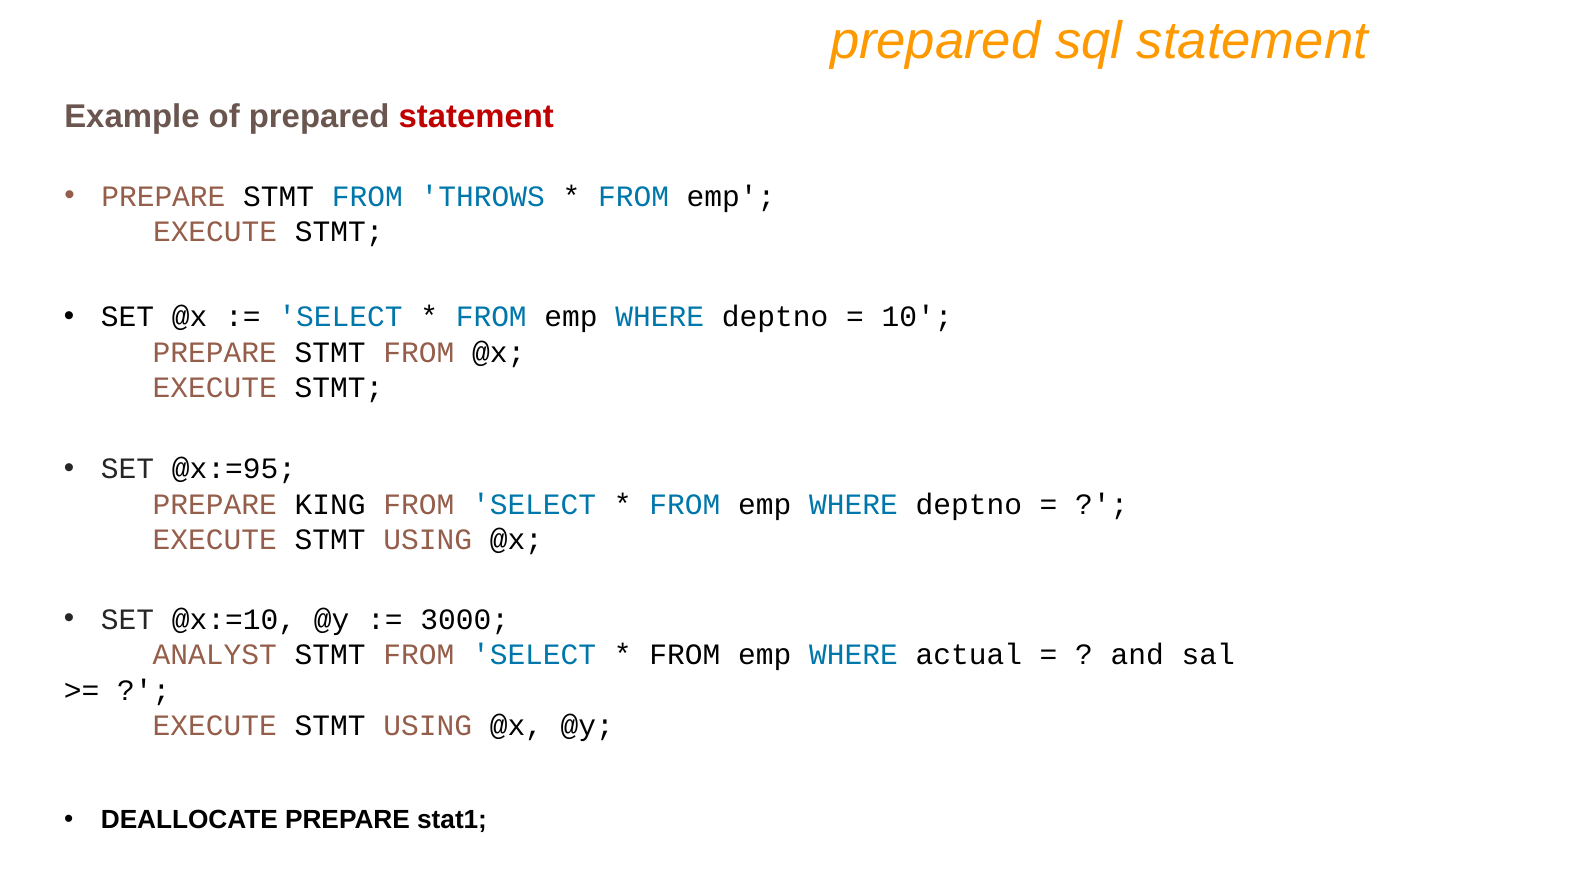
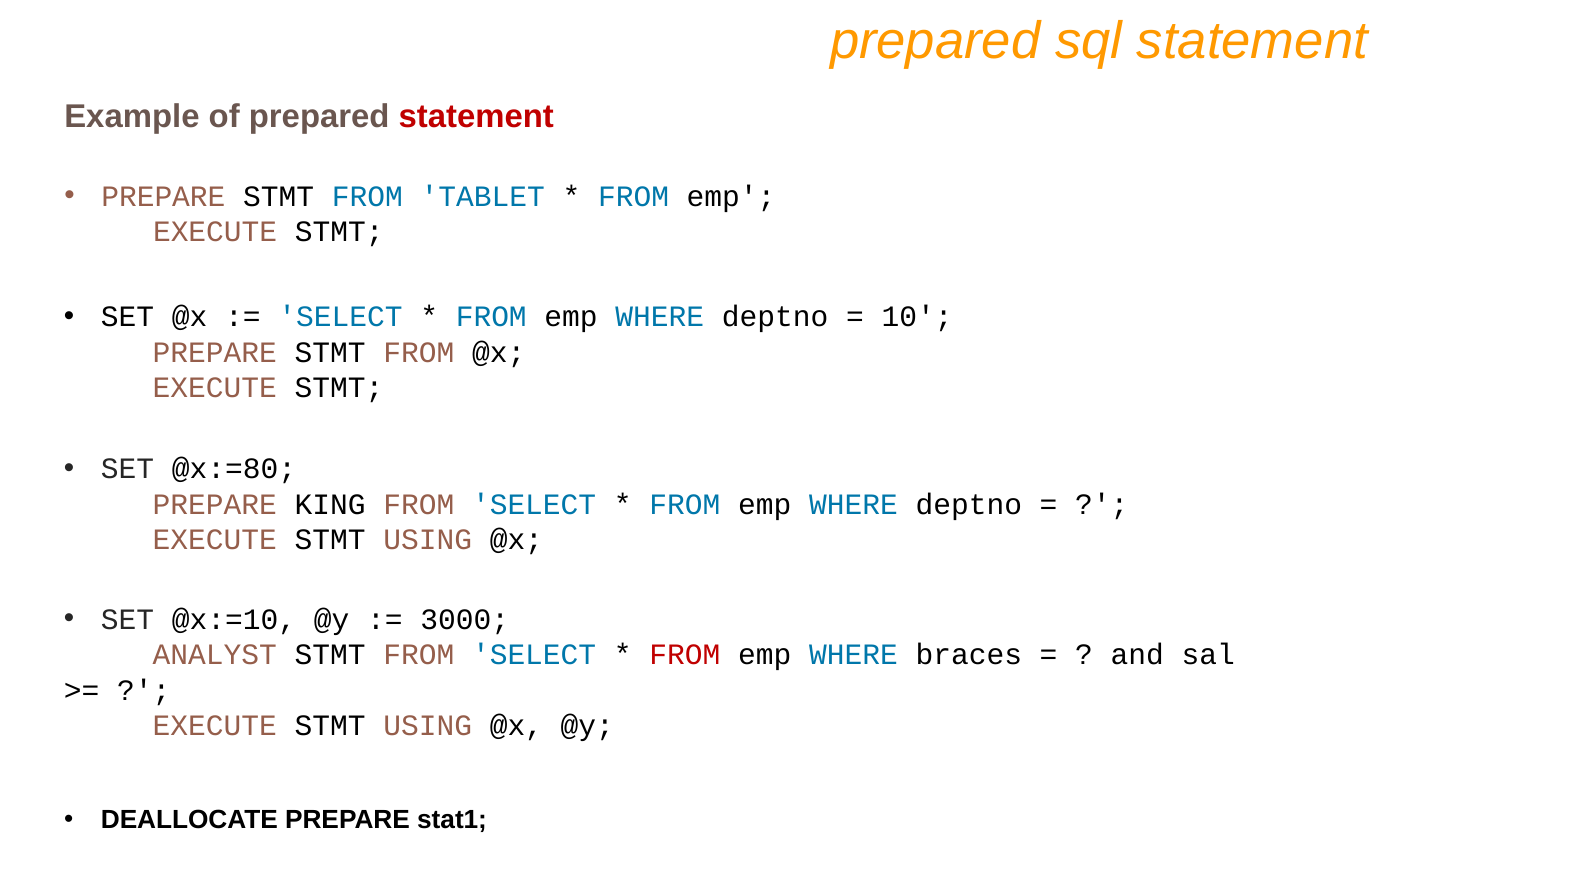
THROWS: THROWS -> TABLET (483, 196)
@x:=95: @x:=95 -> @x:=80 (234, 469)
FROM colour: black -> red (685, 655)
actual: actual -> braces (969, 655)
